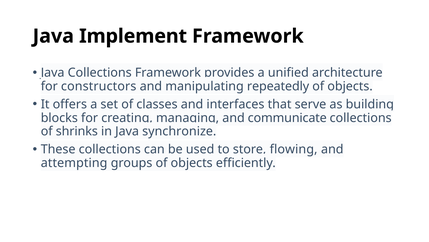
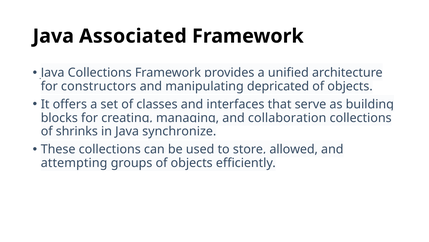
Implement: Implement -> Associated (133, 36)
repeatedly: repeatedly -> depricated (278, 86)
communicate: communicate -> collaboration (287, 118)
flowing: flowing -> allowed (294, 149)
